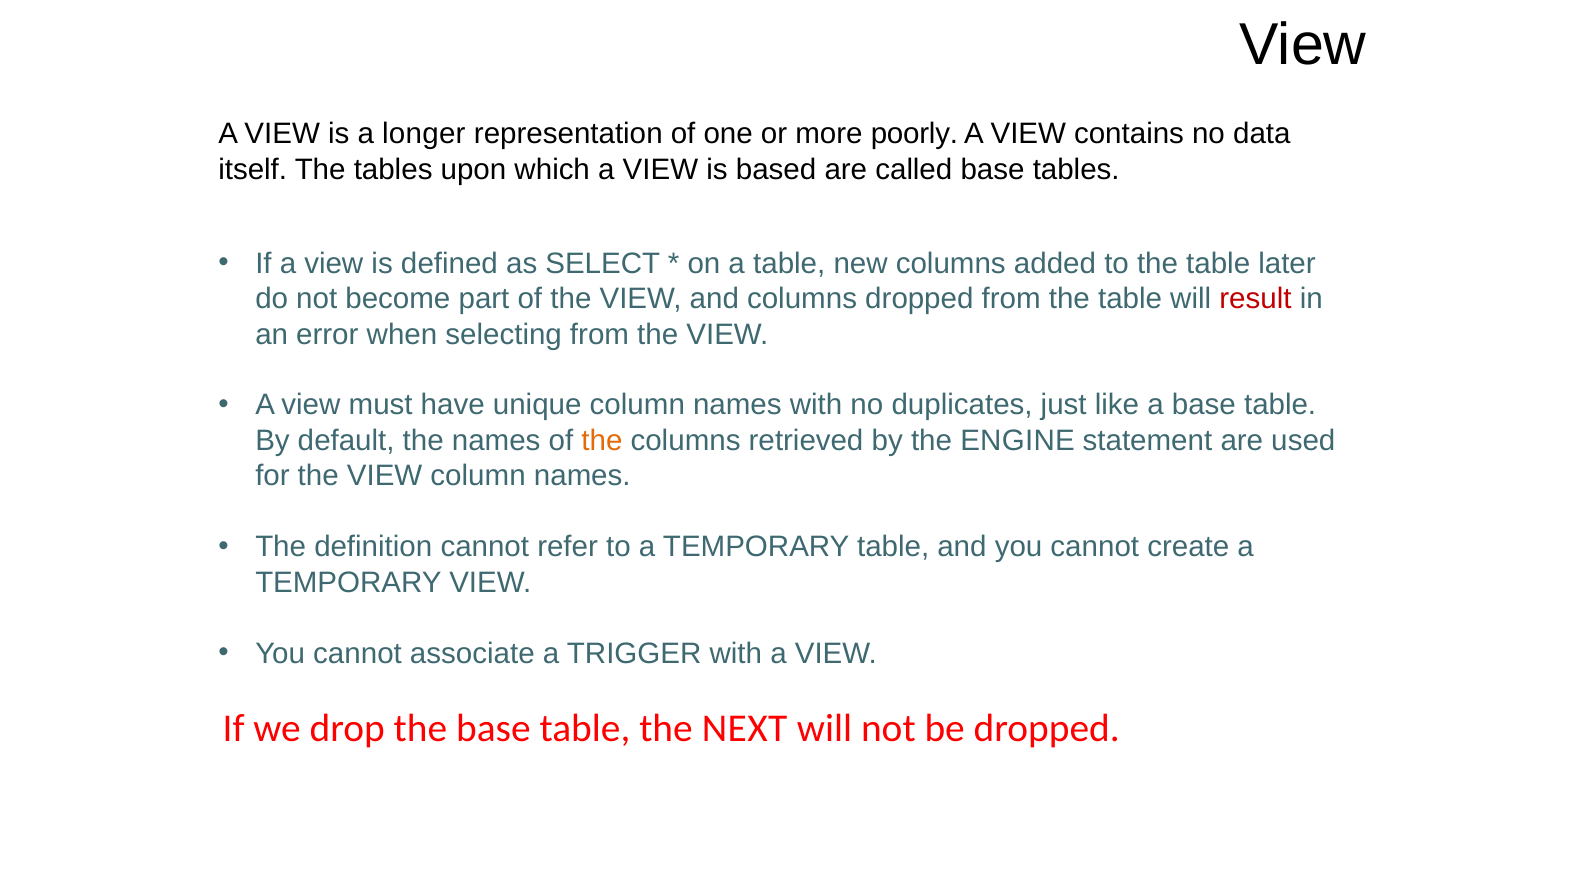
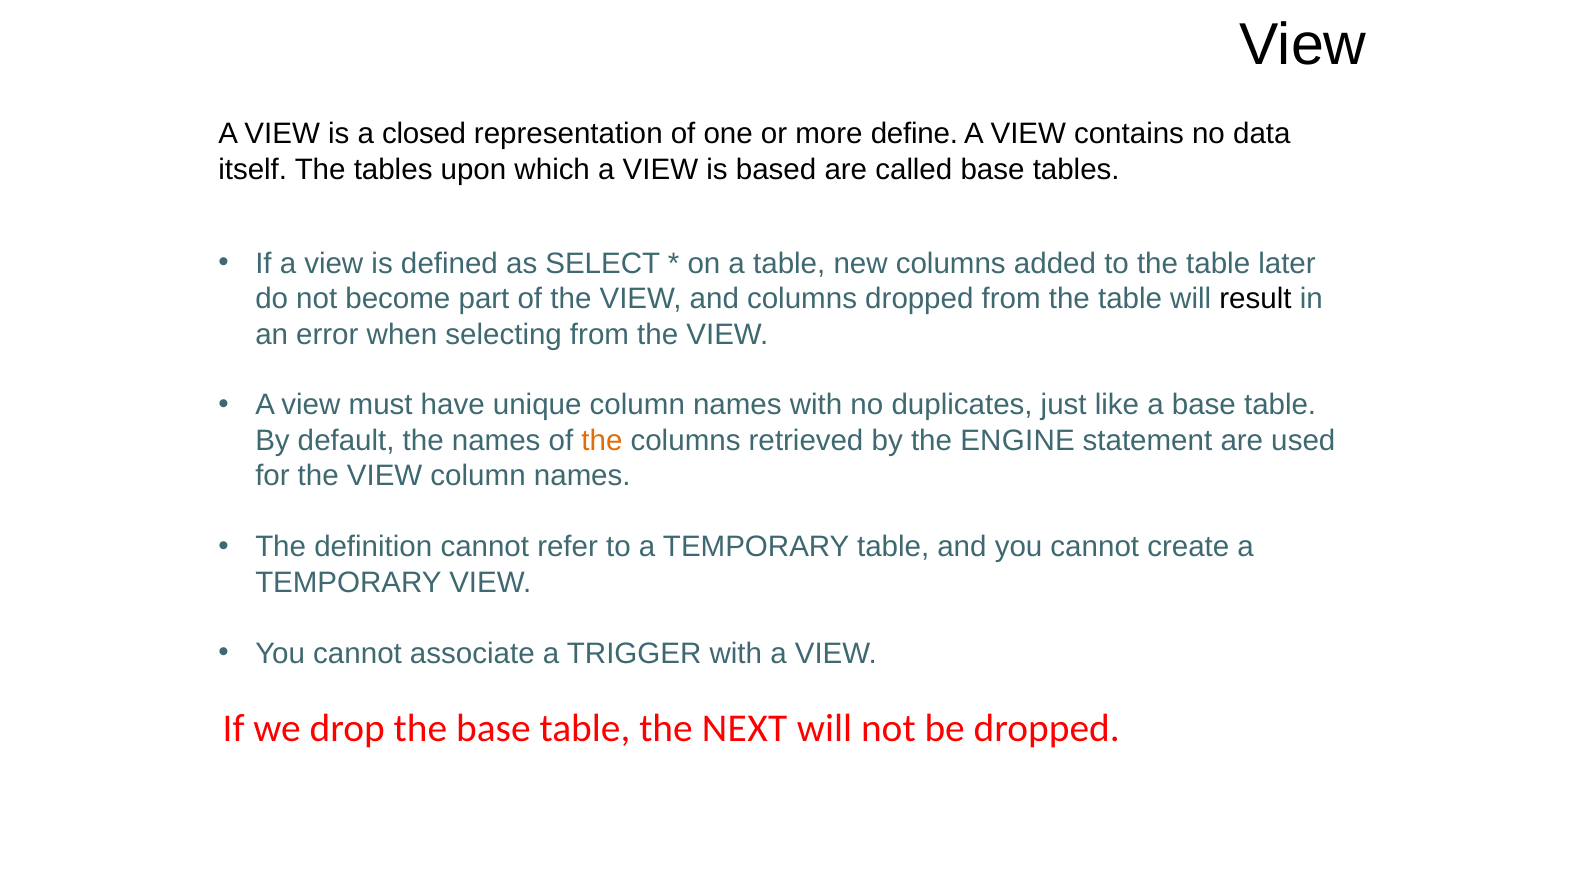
longer: longer -> closed (424, 134)
poorly: poorly -> define (914, 134)
result colour: red -> black (1255, 299)
